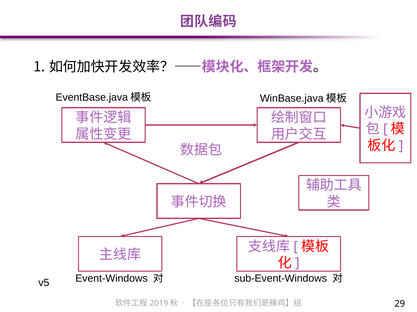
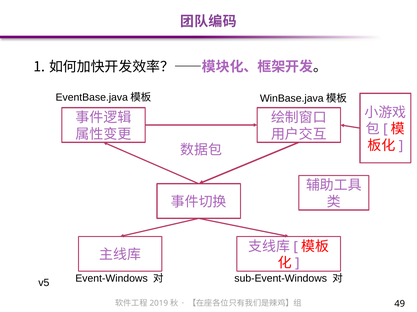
29: 29 -> 49 (400, 304)
